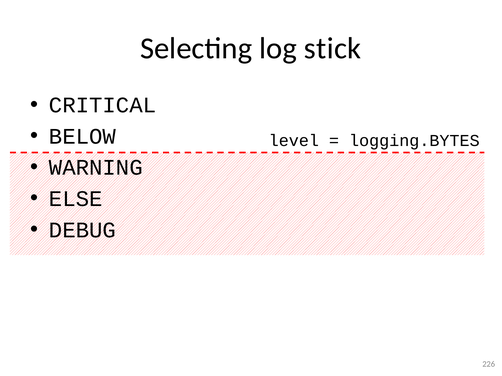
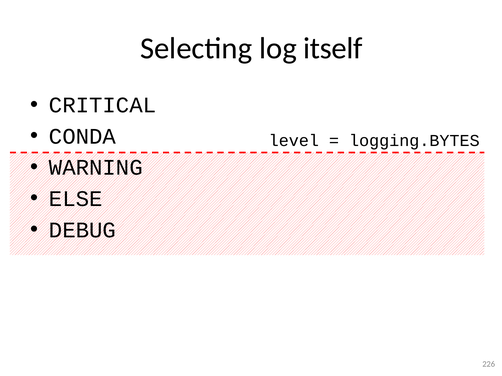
stick: stick -> itself (333, 49)
BELOW: BELOW -> CONDA (82, 137)
